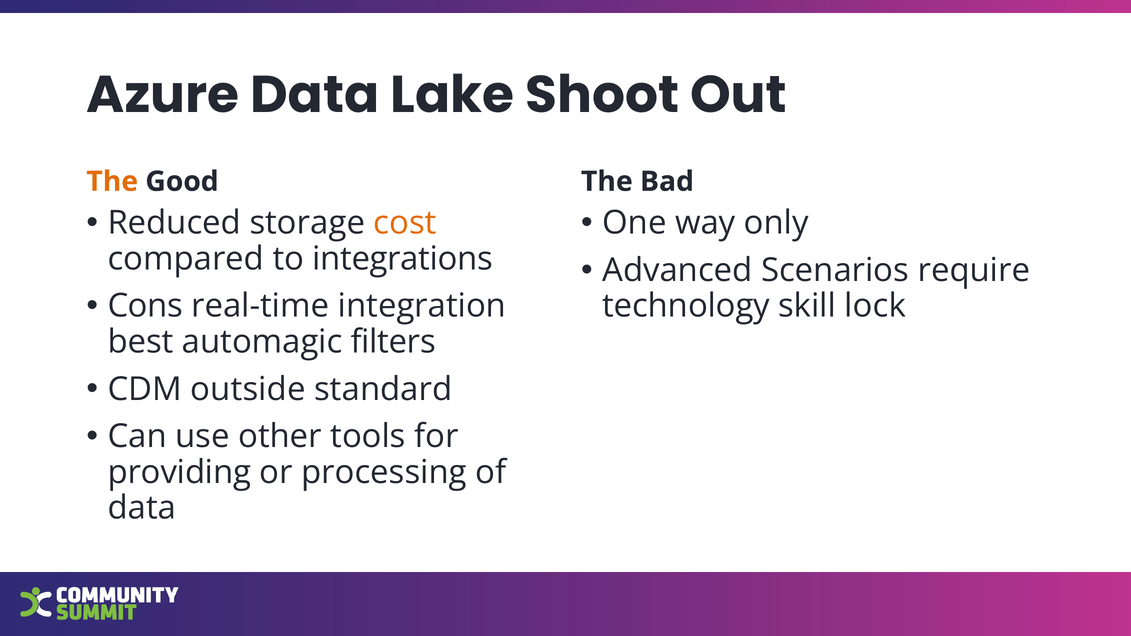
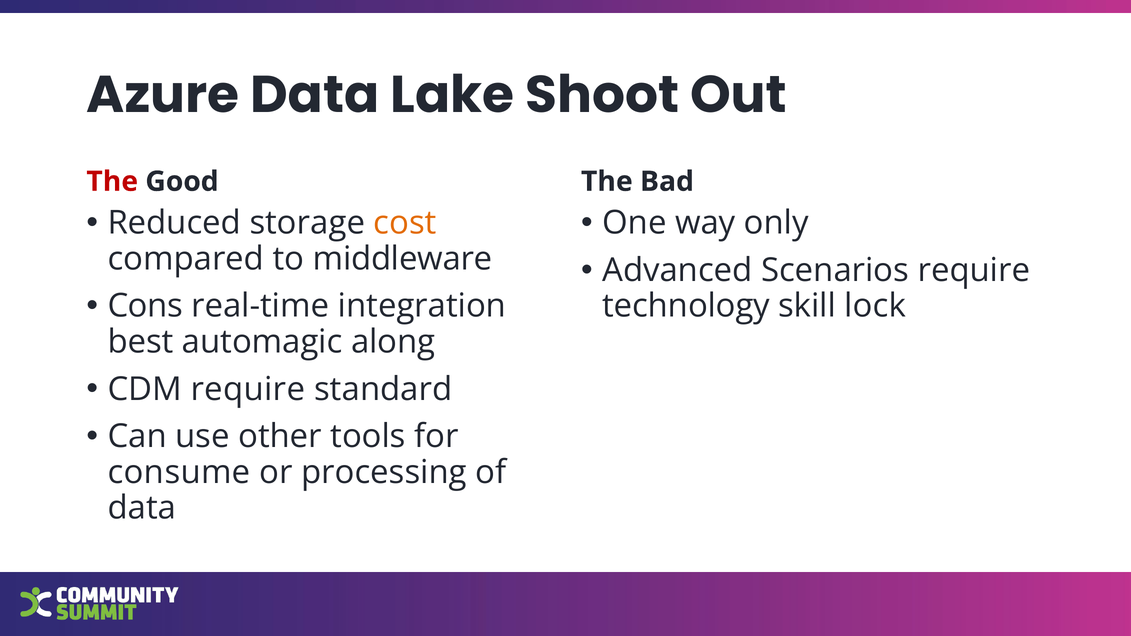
The colour: orange -> red (112, 182)
integrations: integrations -> middleware (403, 259)
filters: filters -> along (393, 342)
CDM outside: outside -> require (248, 389)
providing: providing -> consume (179, 472)
